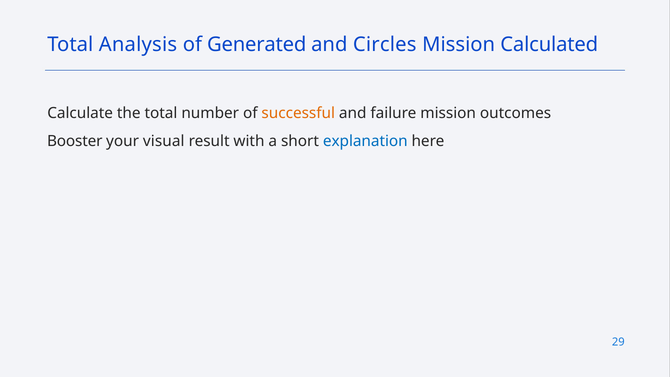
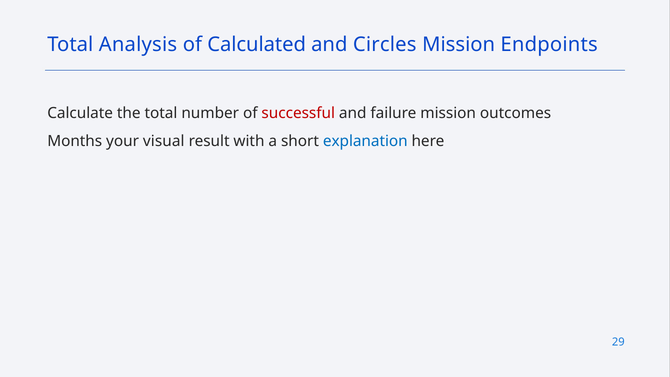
Generated: Generated -> Calculated (257, 45)
Calculated: Calculated -> Endpoints (549, 45)
successful colour: orange -> red (298, 113)
Booster: Booster -> Months (75, 141)
